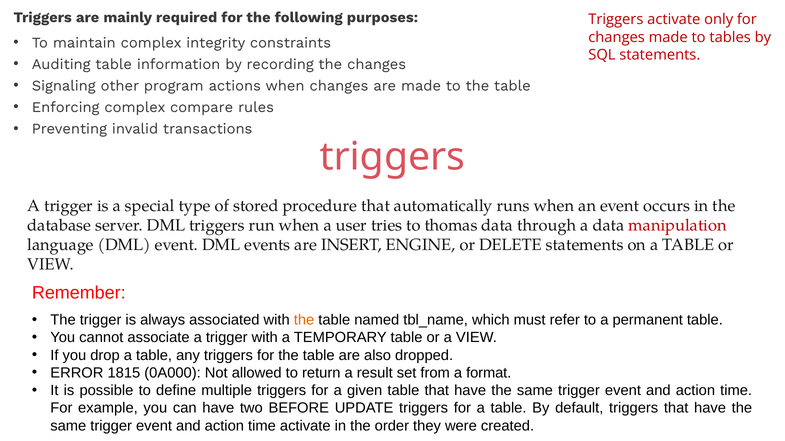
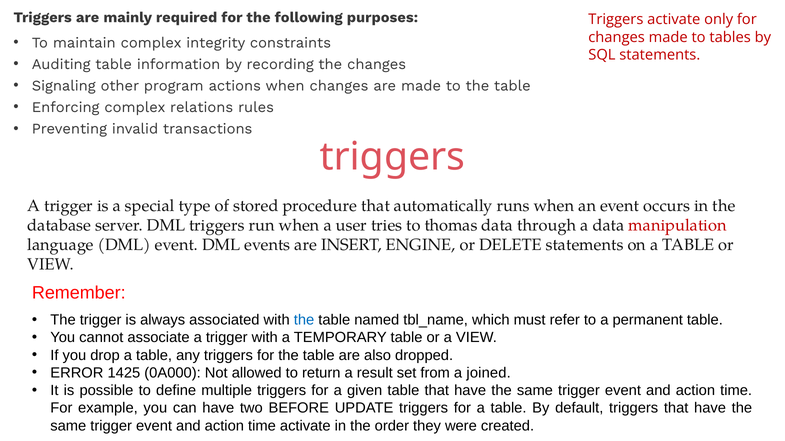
compare: compare -> relations (202, 108)
the colour: orange -> blue (304, 320)
1815: 1815 -> 1425 (124, 373)
format: format -> joined (489, 373)
